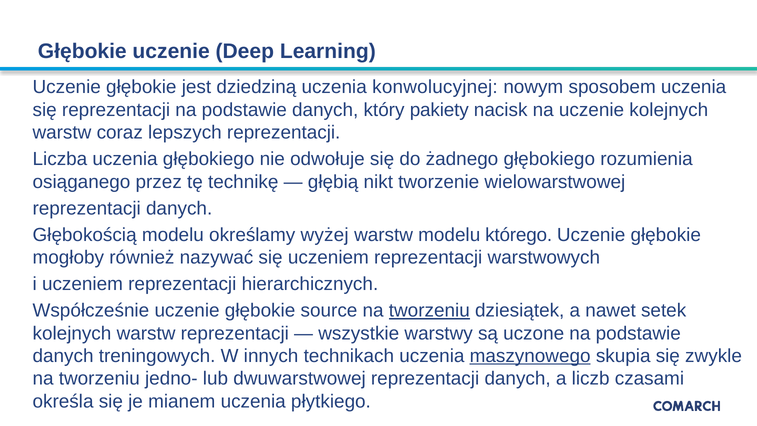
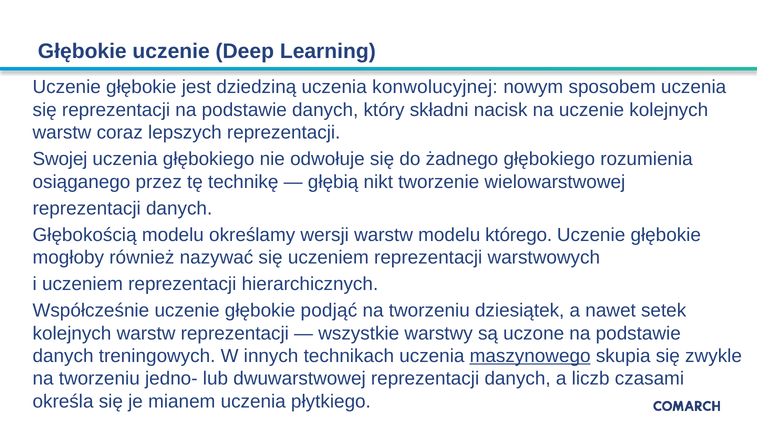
pakiety: pakiety -> składni (439, 110)
Liczba: Liczba -> Swojej (60, 159)
wyżej: wyżej -> wersji (325, 235)
source: source -> podjąć (329, 310)
tworzeniu underline: present -> none (429, 310)
